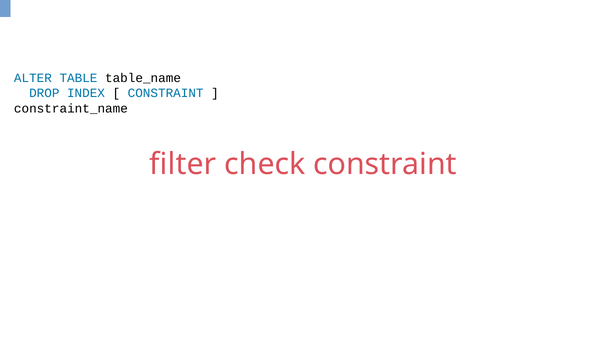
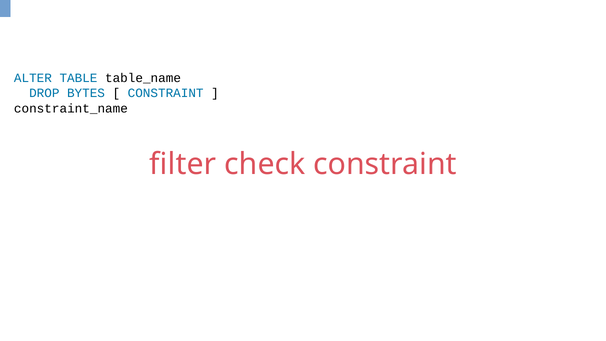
INDEX: INDEX -> BYTES (86, 93)
